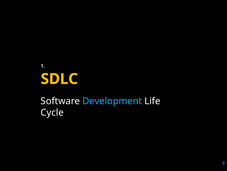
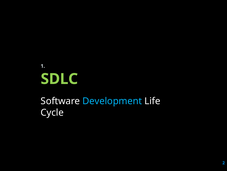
SDLC colour: yellow -> light green (59, 79)
